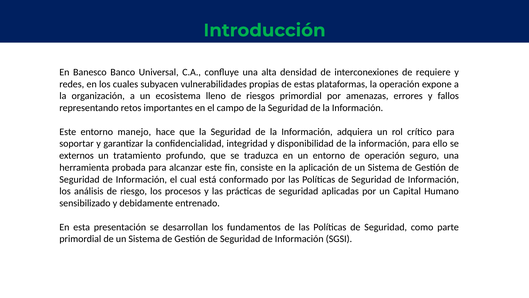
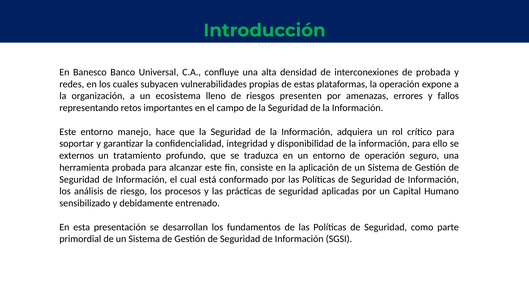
de requiere: requiere -> probada (433, 72)
riesgos primordial: primordial -> presenten (301, 96)
